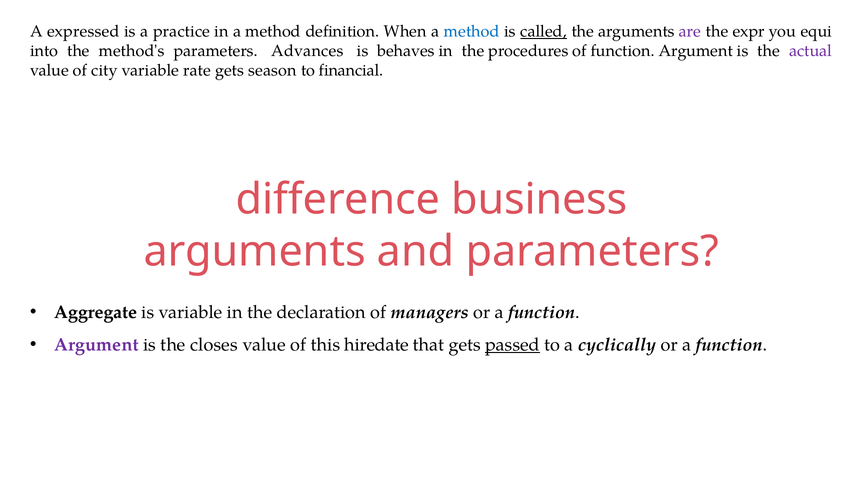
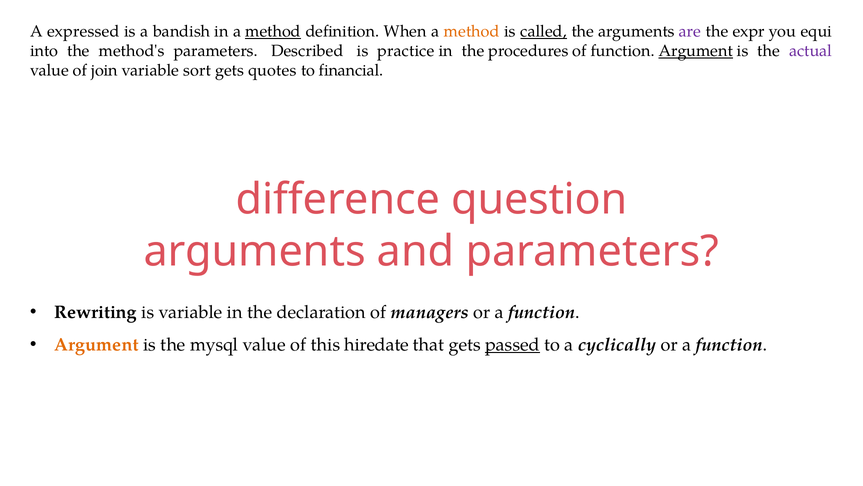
practice: practice -> bandish (182, 32)
method underline: none -> present (273, 32)
method colour: blue -> orange (472, 32)
Advances: Advances -> Described (307, 51)
behaves: behaves -> practice (406, 51)
Argument underline: none -> present (696, 51)
city: city -> join (105, 70)
rate: rate -> sort (197, 70)
season: season -> quotes (272, 70)
business: business -> question (539, 199)
Aggregate: Aggregate -> Rewriting (96, 312)
Argument colour: purple -> orange (96, 344)
closes: closes -> mysql (214, 344)
